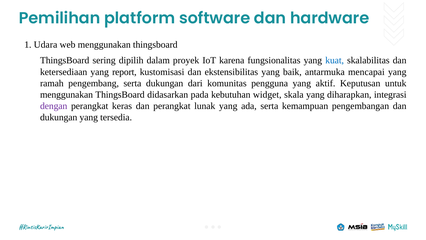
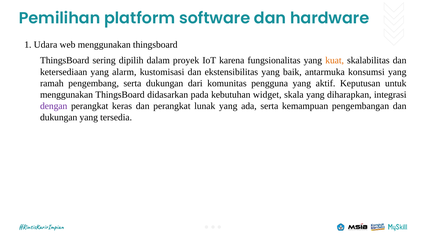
kuat colour: blue -> orange (335, 60)
report: report -> alarm (124, 72)
mencapai: mencapai -> konsumsi (366, 72)
